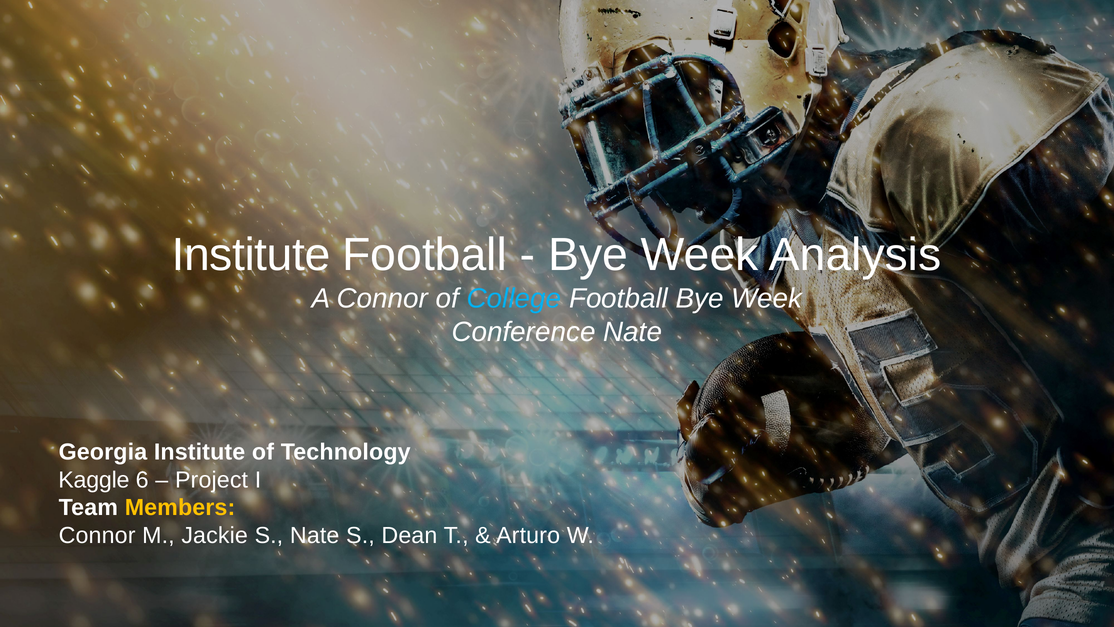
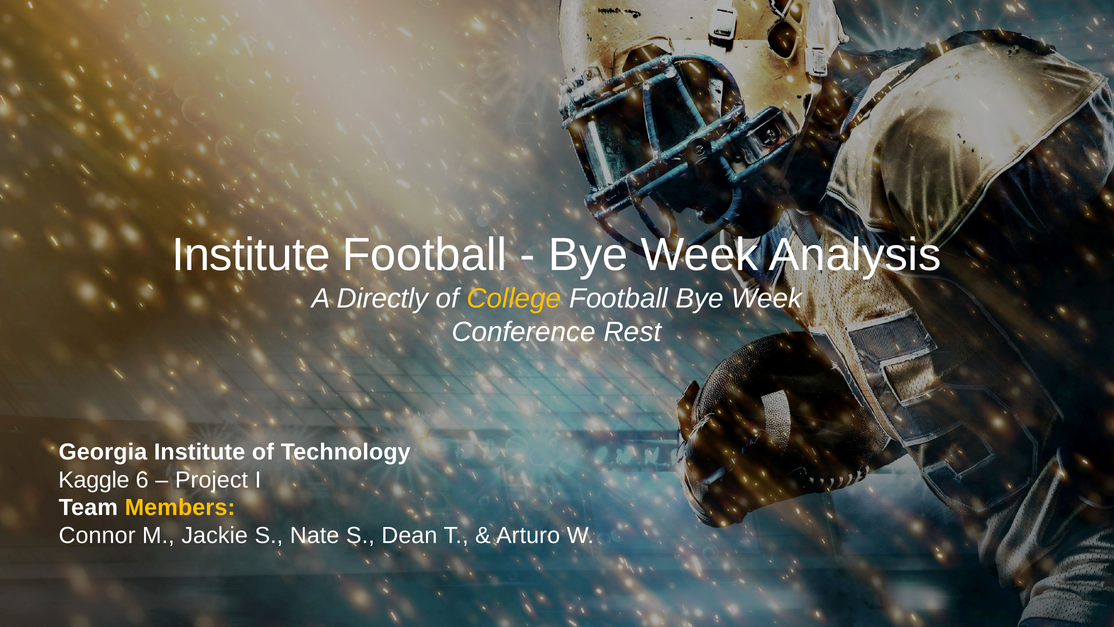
A Connor: Connor -> Directly (383, 298)
College colour: light blue -> yellow (514, 298)
Conference Nate: Nate -> Rest (633, 332)
